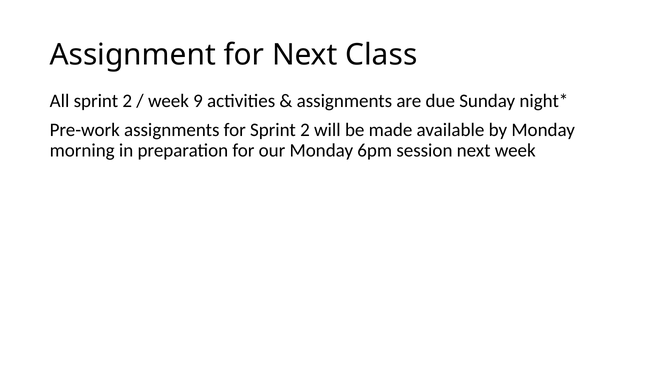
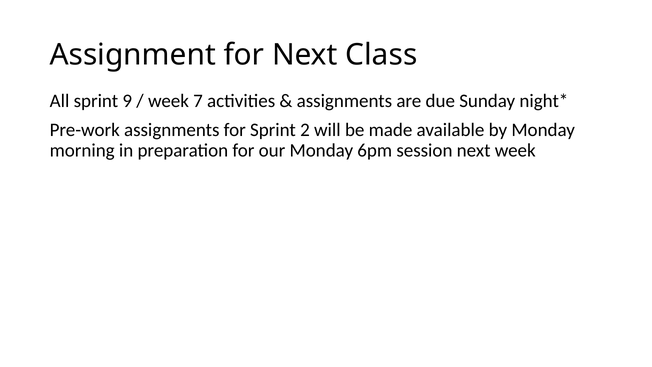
All sprint 2: 2 -> 9 (127, 101)
9: 9 -> 7 (198, 101)
